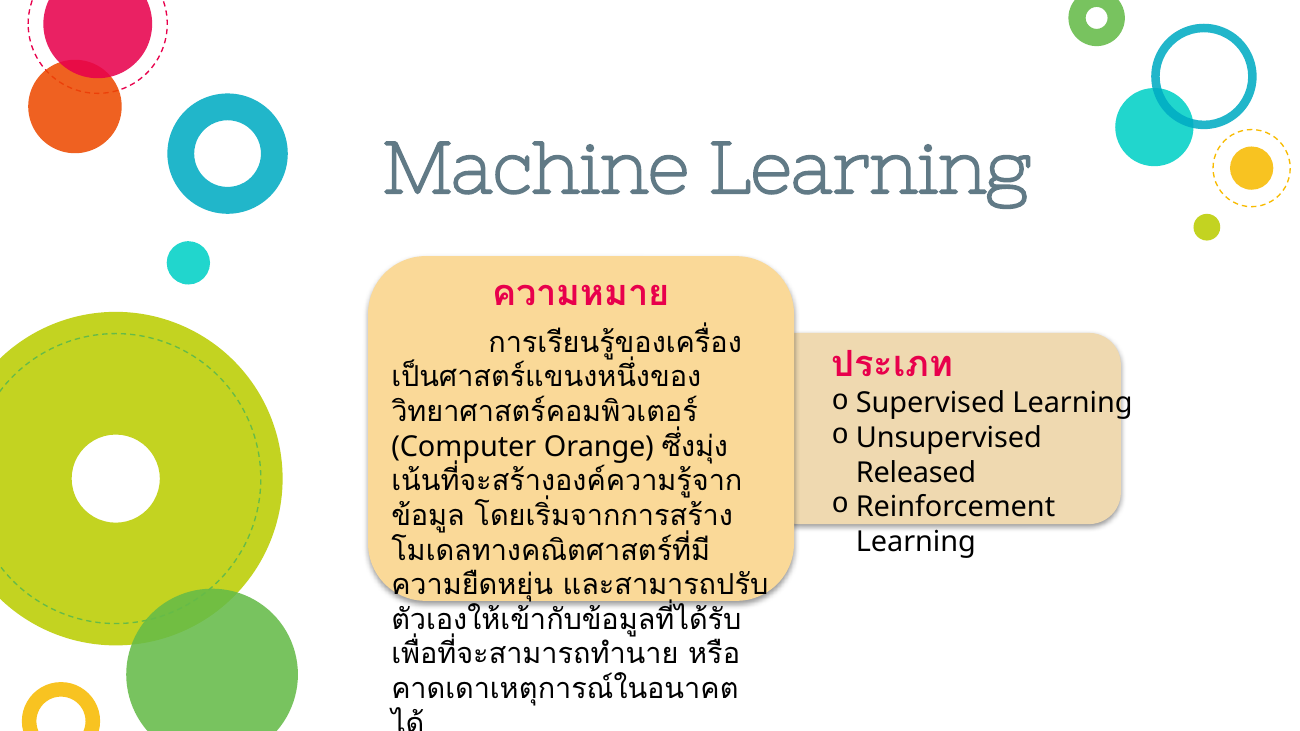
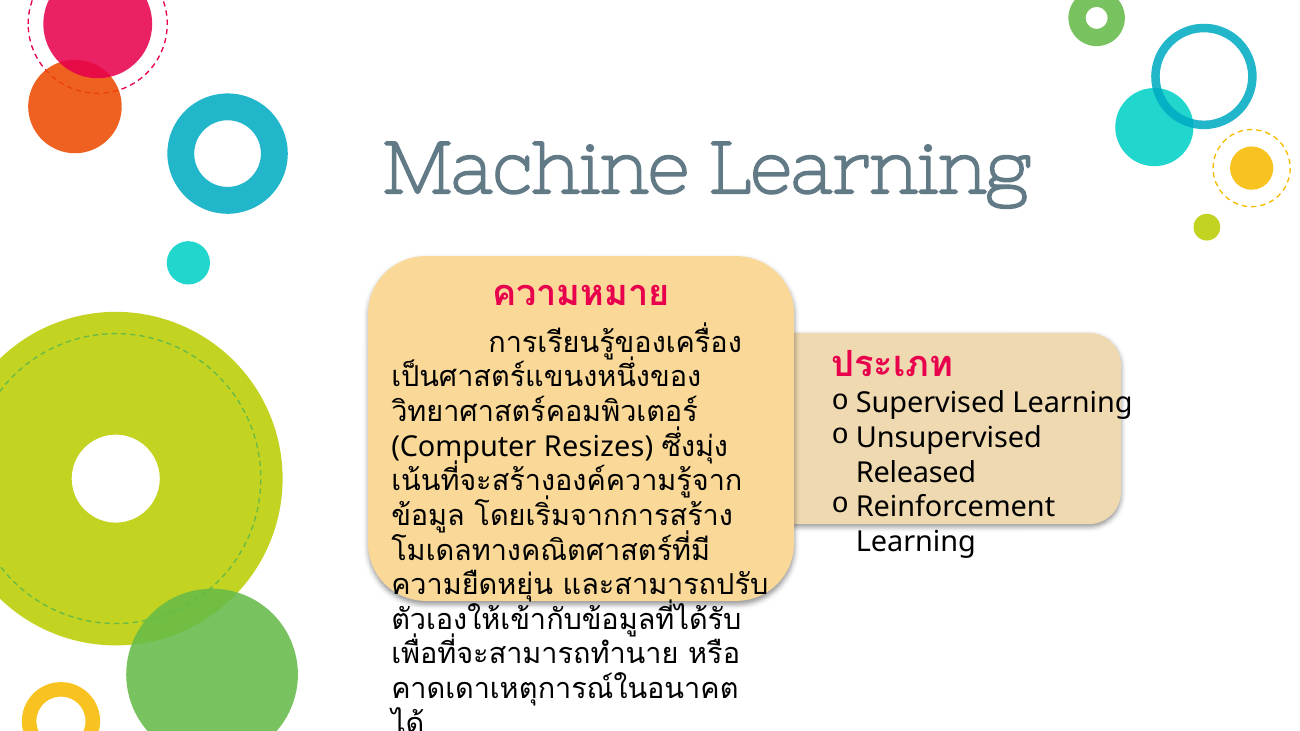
Orange: Orange -> Resizes (599, 447)
